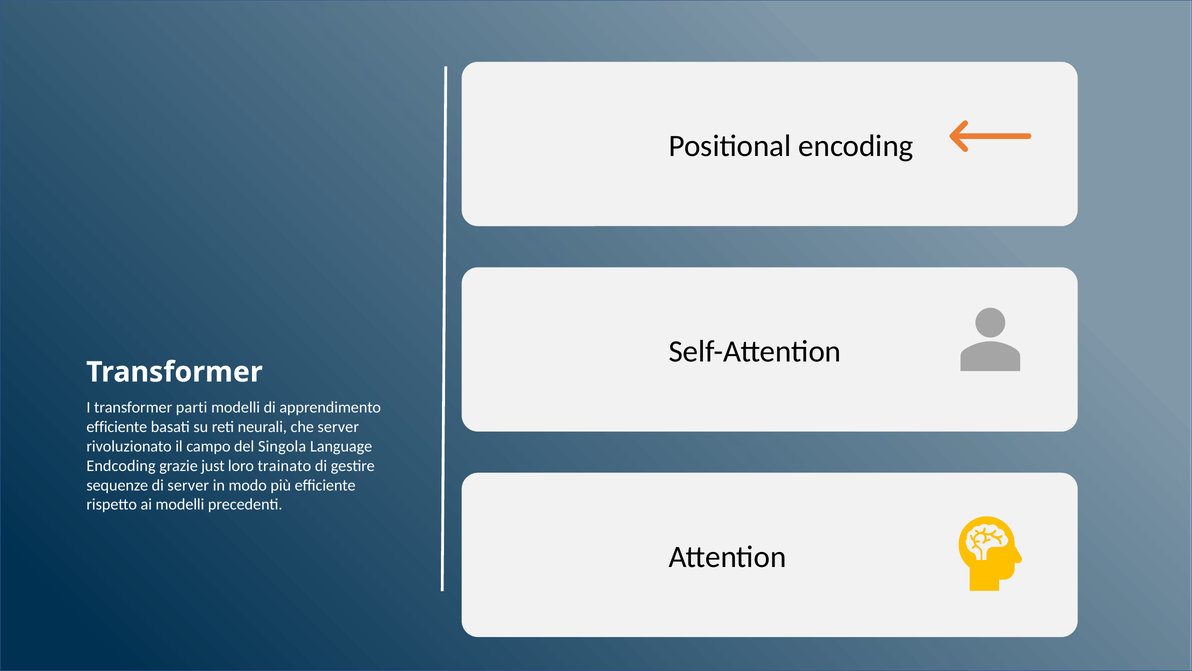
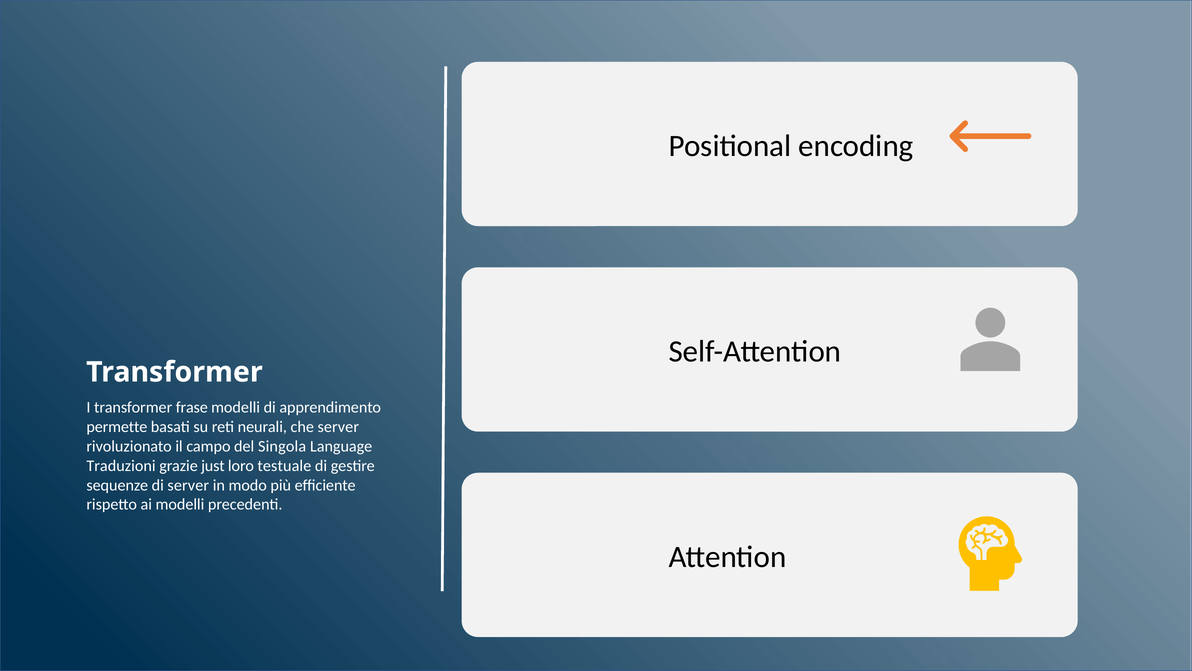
parti: parti -> frase (192, 407)
efficiente: efficiente -> permette (117, 427)
Endcoding: Endcoding -> Traduzioni (121, 465)
trainato: trainato -> testuale (284, 465)
